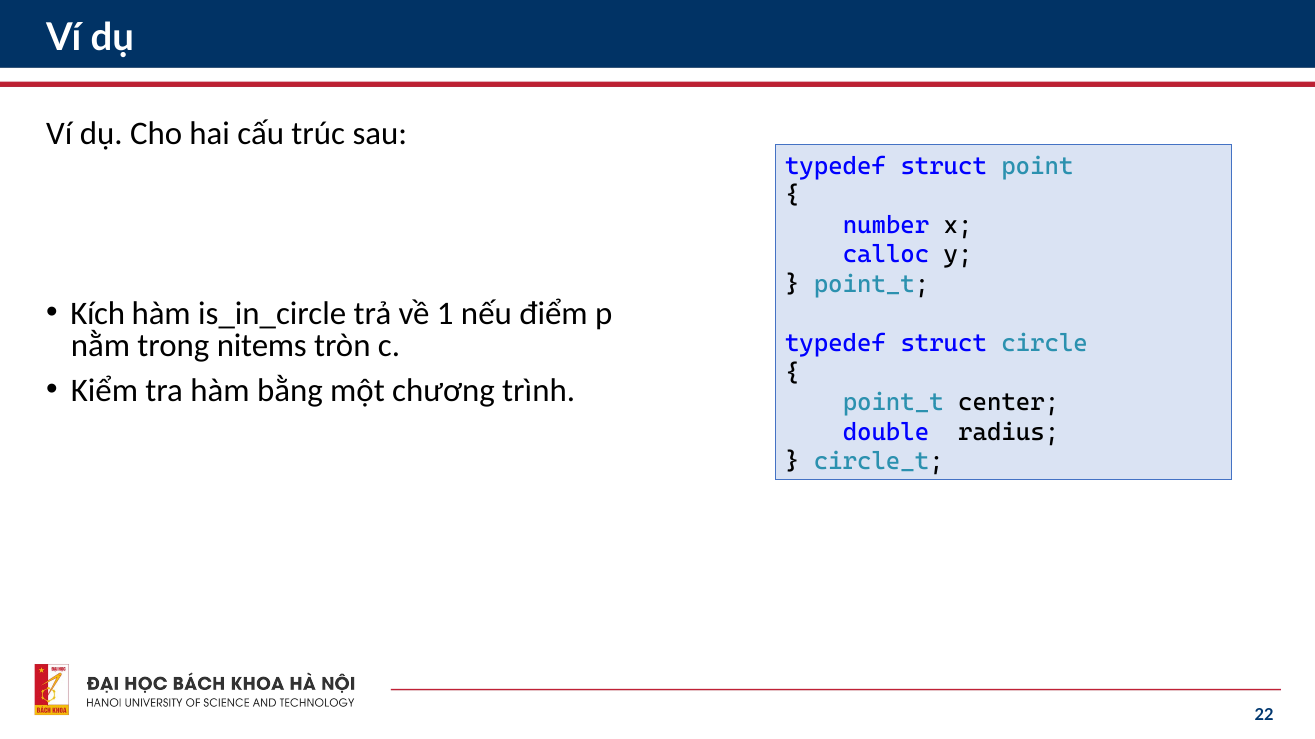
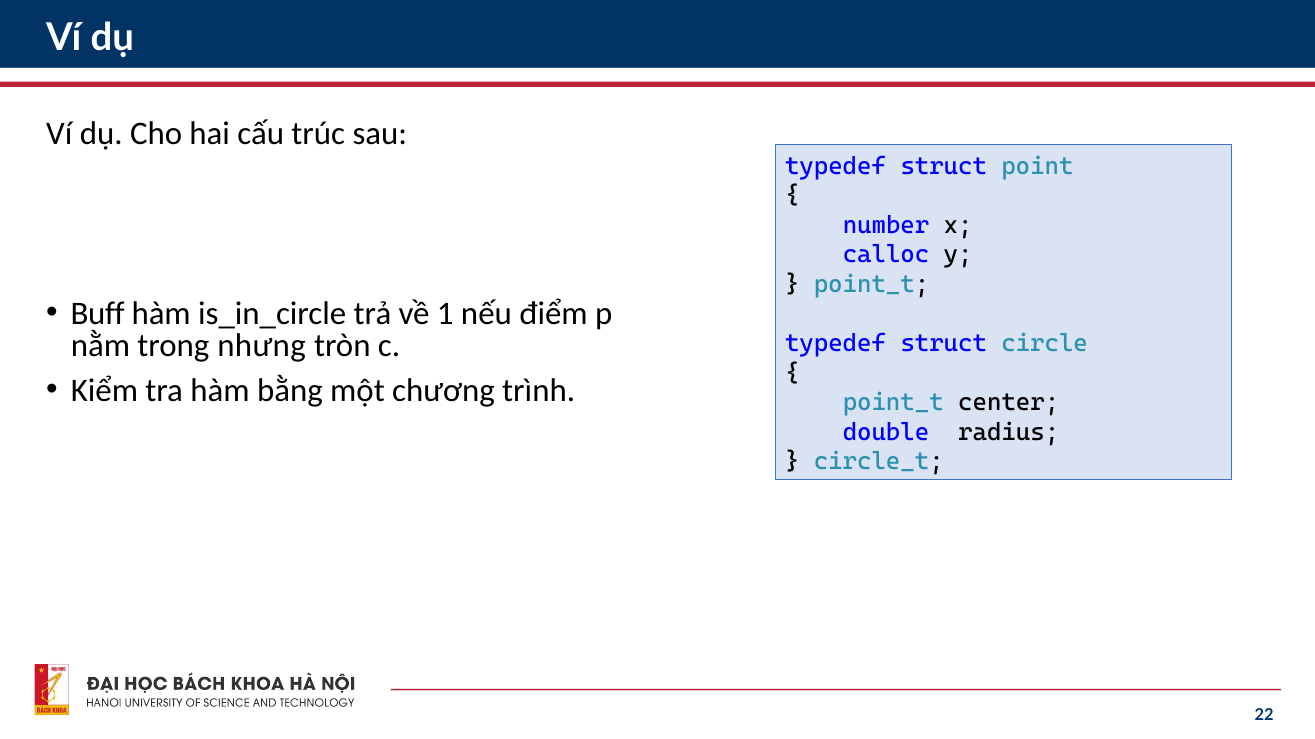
Kích: Kích -> Buff (98, 314)
nitems: nitems -> nhưng (262, 346)
